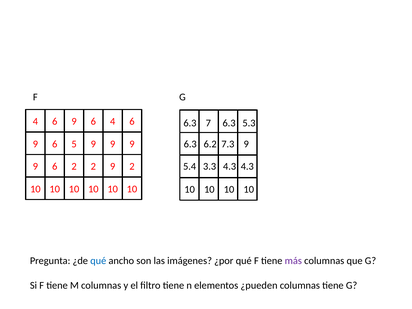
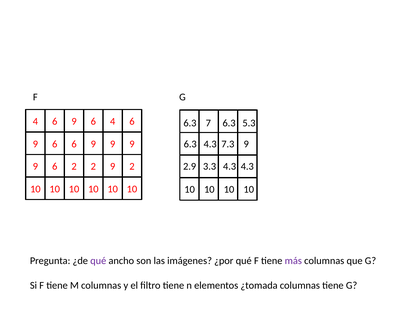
6 5: 5 -> 6 (74, 144)
6.3 6.2: 6.2 -> 4.3 (210, 144)
5.4: 5.4 -> 2.9 (190, 166)
qué colour: blue -> purple (98, 261)
¿pueden: ¿pueden -> ¿tomada (259, 286)
